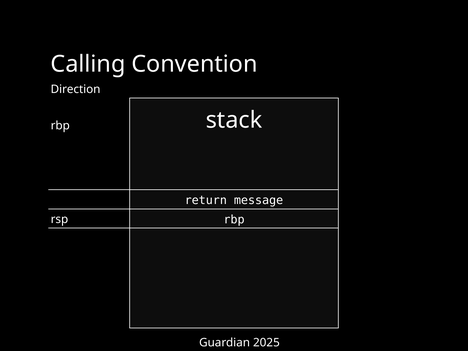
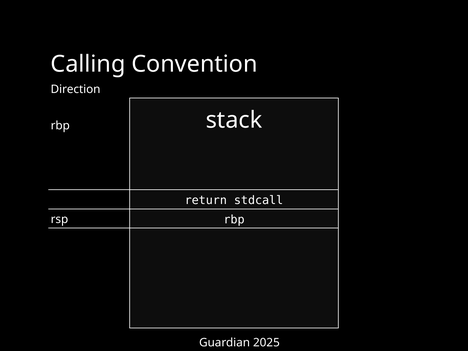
message: message -> stdcall (259, 200)
